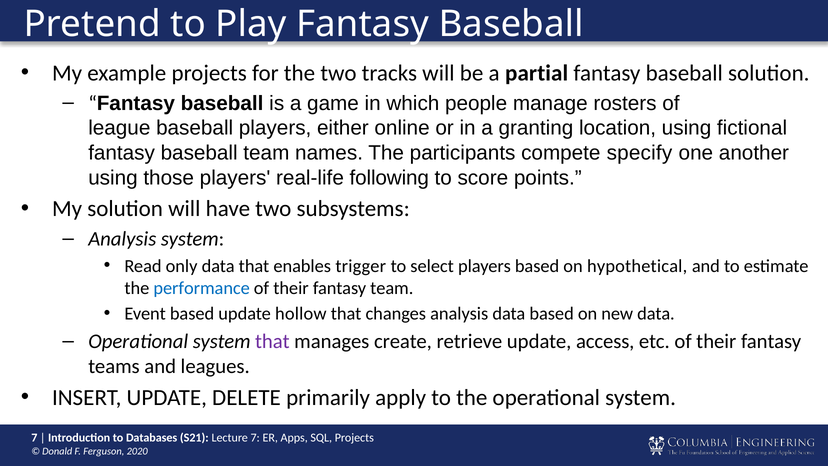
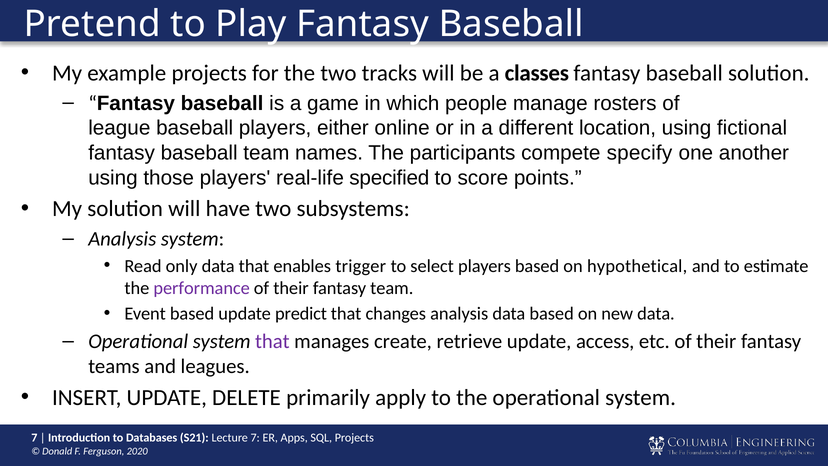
partial: partial -> classes (537, 73)
granting: granting -> different (536, 128)
following: following -> specified (389, 178)
performance colour: blue -> purple (202, 288)
hollow: hollow -> predict (301, 314)
